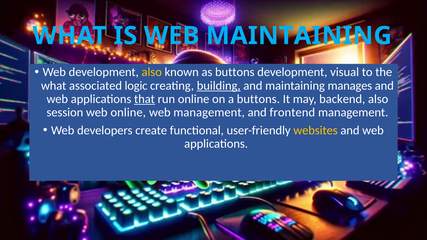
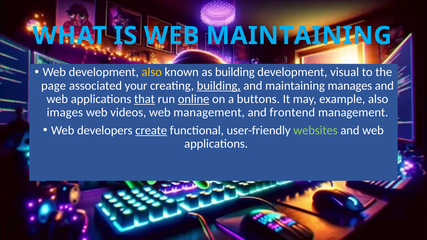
as buttons: buttons -> building (235, 72)
what: what -> page (54, 86)
logic: logic -> your (136, 86)
online underline: none -> present (194, 99)
backend: backend -> example (342, 99)
session: session -> images (65, 113)
web online: online -> videos (128, 113)
create underline: none -> present (151, 130)
websites colour: yellow -> light green (316, 130)
